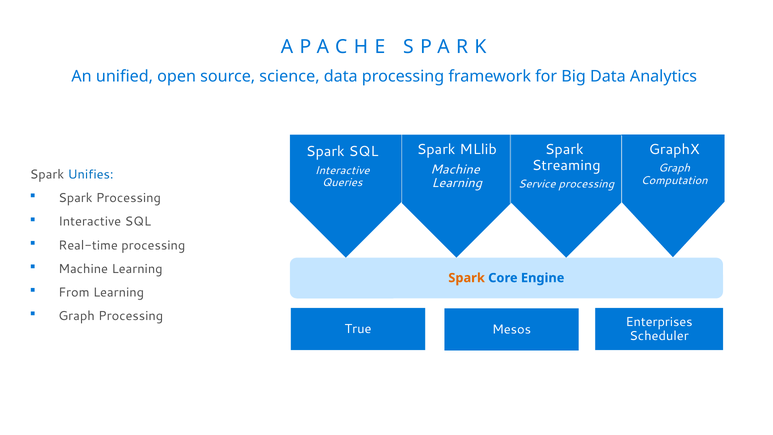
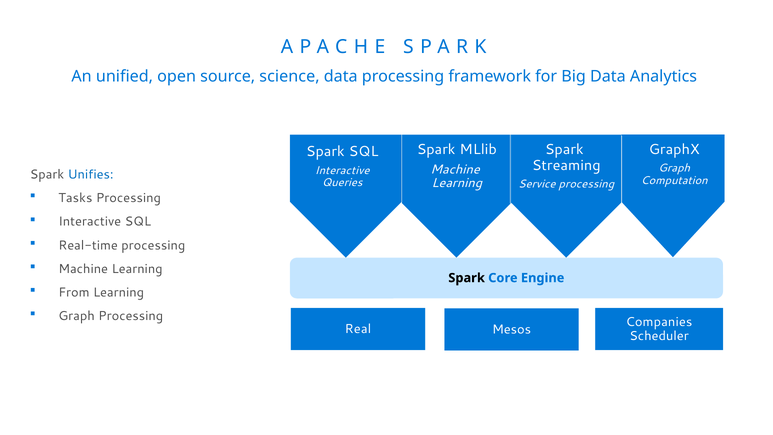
Spark: Spark -> Tasks (75, 198)
Spark colour: orange -> black (467, 278)
Enterprises: Enterprises -> Companies (659, 322)
True: True -> Real (358, 329)
